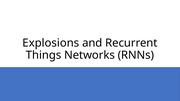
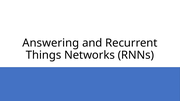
Explosions: Explosions -> Answering (51, 43)
